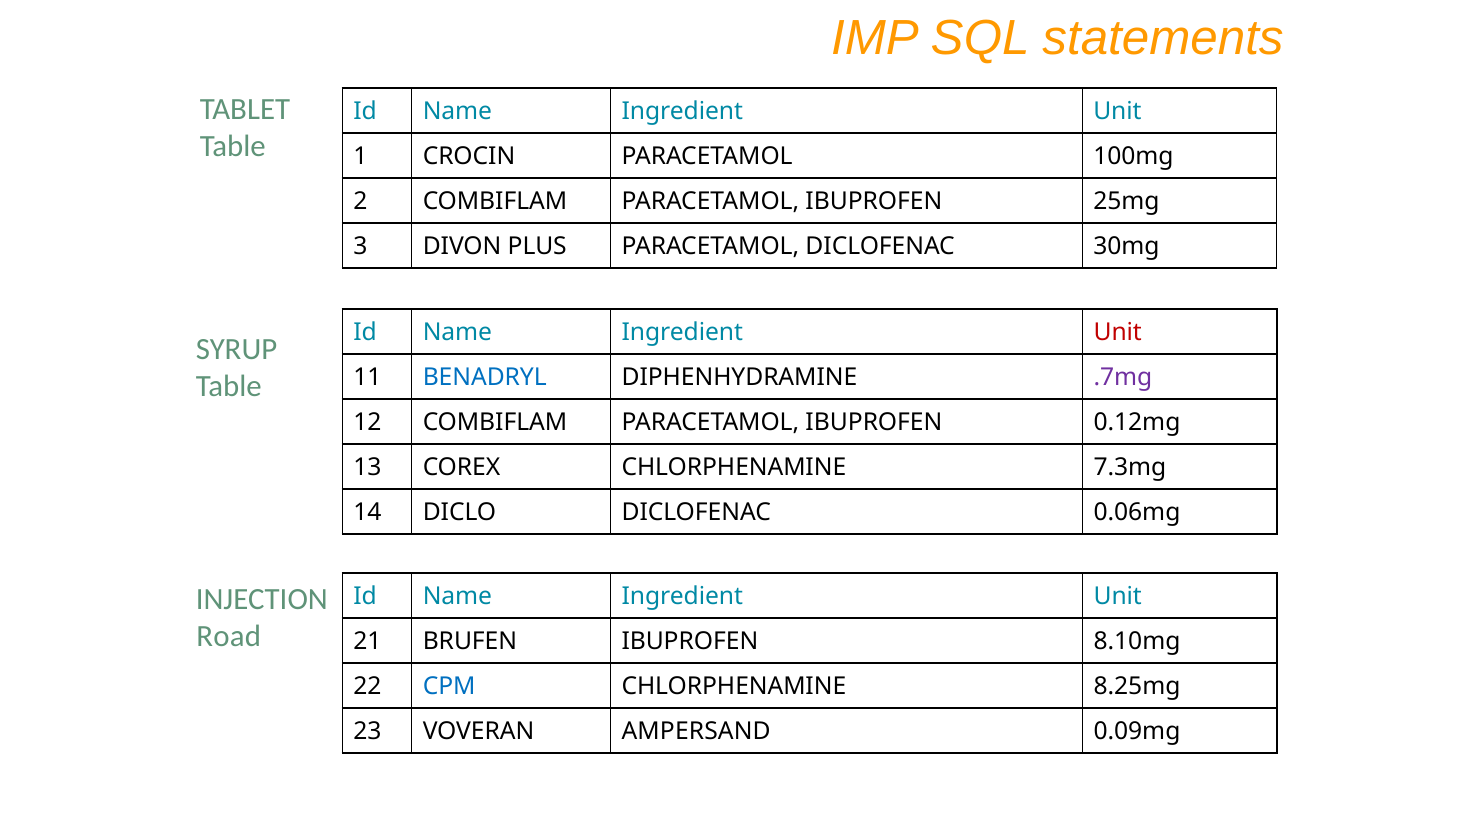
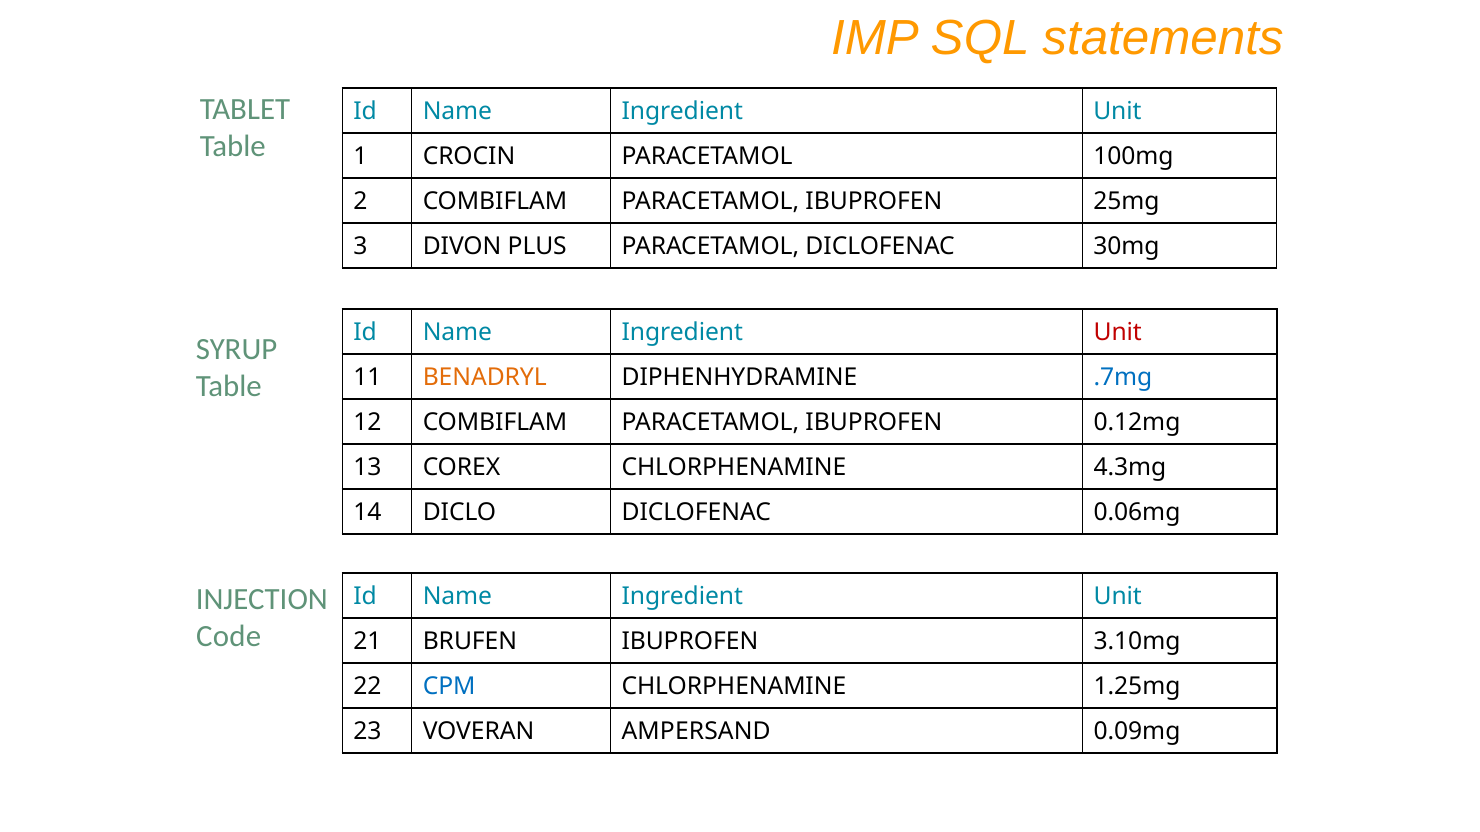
BENADRYL colour: blue -> orange (485, 378)
.7mg colour: purple -> blue (1123, 378)
7.3mg: 7.3mg -> 4.3mg (1130, 468)
Road: Road -> Code (229, 637)
8.10mg: 8.10mg -> 3.10mg (1137, 642)
8.25mg: 8.25mg -> 1.25mg (1137, 687)
